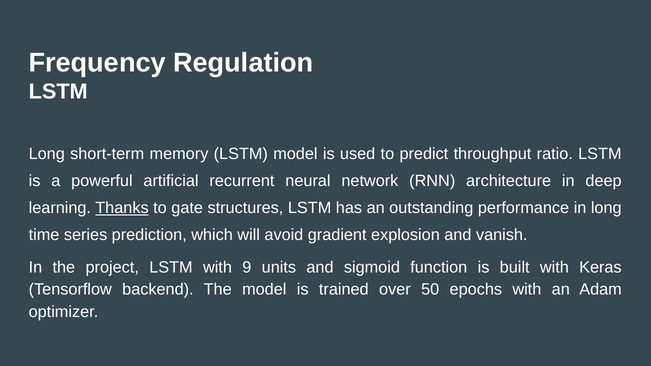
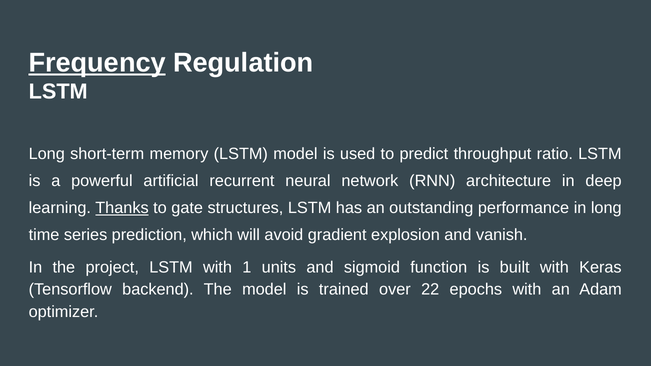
Frequency underline: none -> present (97, 63)
9: 9 -> 1 (247, 267)
50: 50 -> 22 (430, 290)
